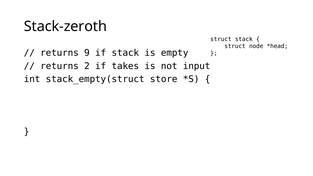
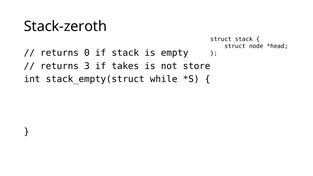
9: 9 -> 0 (87, 53)
2: 2 -> 3 (87, 66)
input: input -> store (197, 66)
store: store -> while (164, 79)
